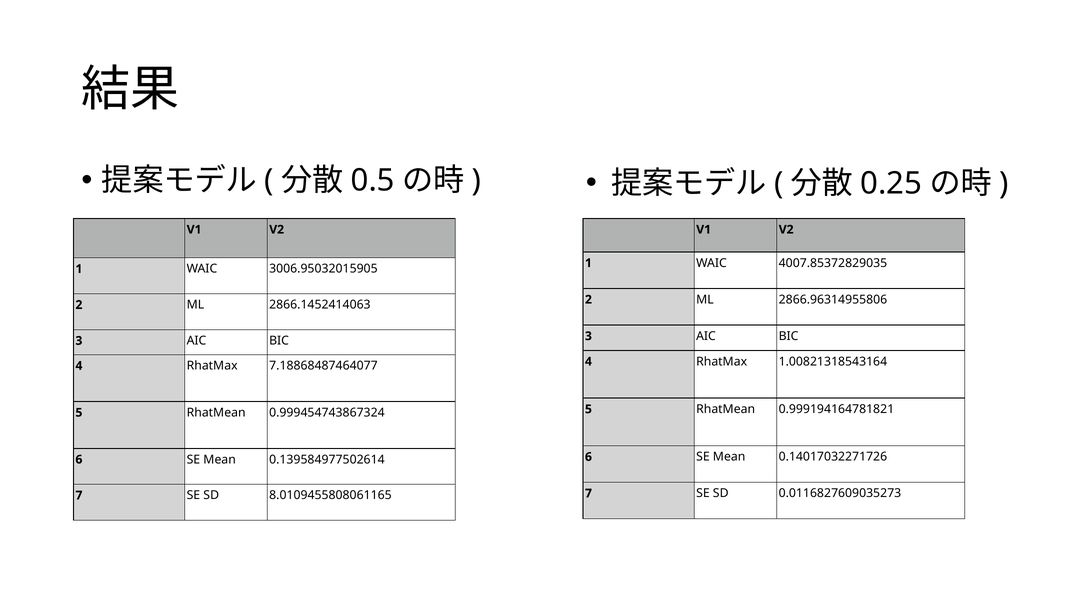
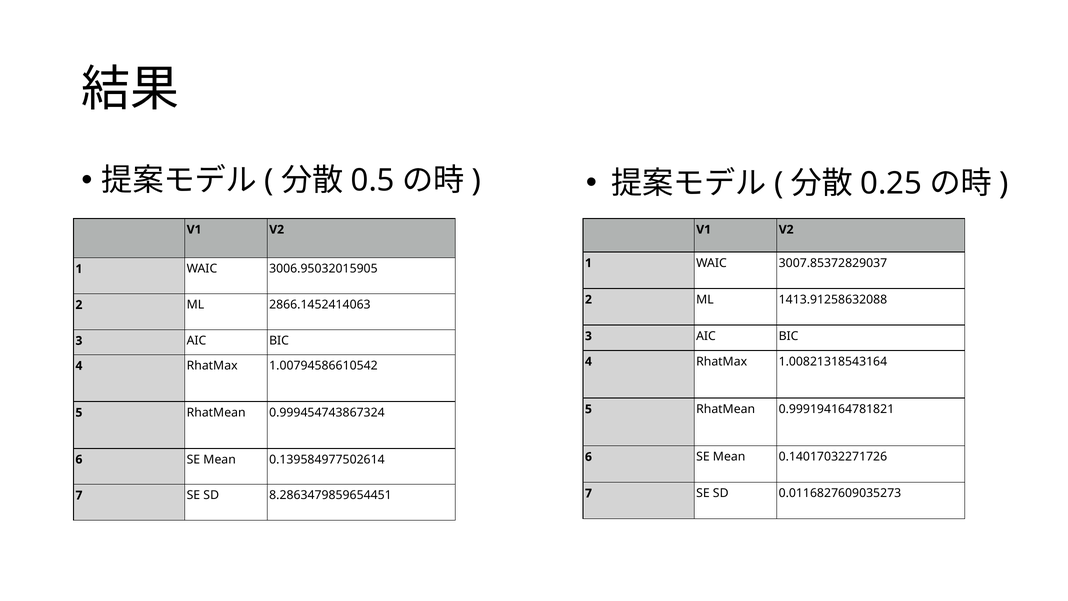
4007.85372829035: 4007.85372829035 -> 3007.85372829037 (833, 263)
2866.96314955806: 2866.96314955806 -> 1413.91258632088 (833, 299)
7.18868487464077: 7.18868487464077 -> 1.00794586610542 (323, 366)
8.0109455808061165: 8.0109455808061165 -> 8.2863479859654451 (330, 495)
